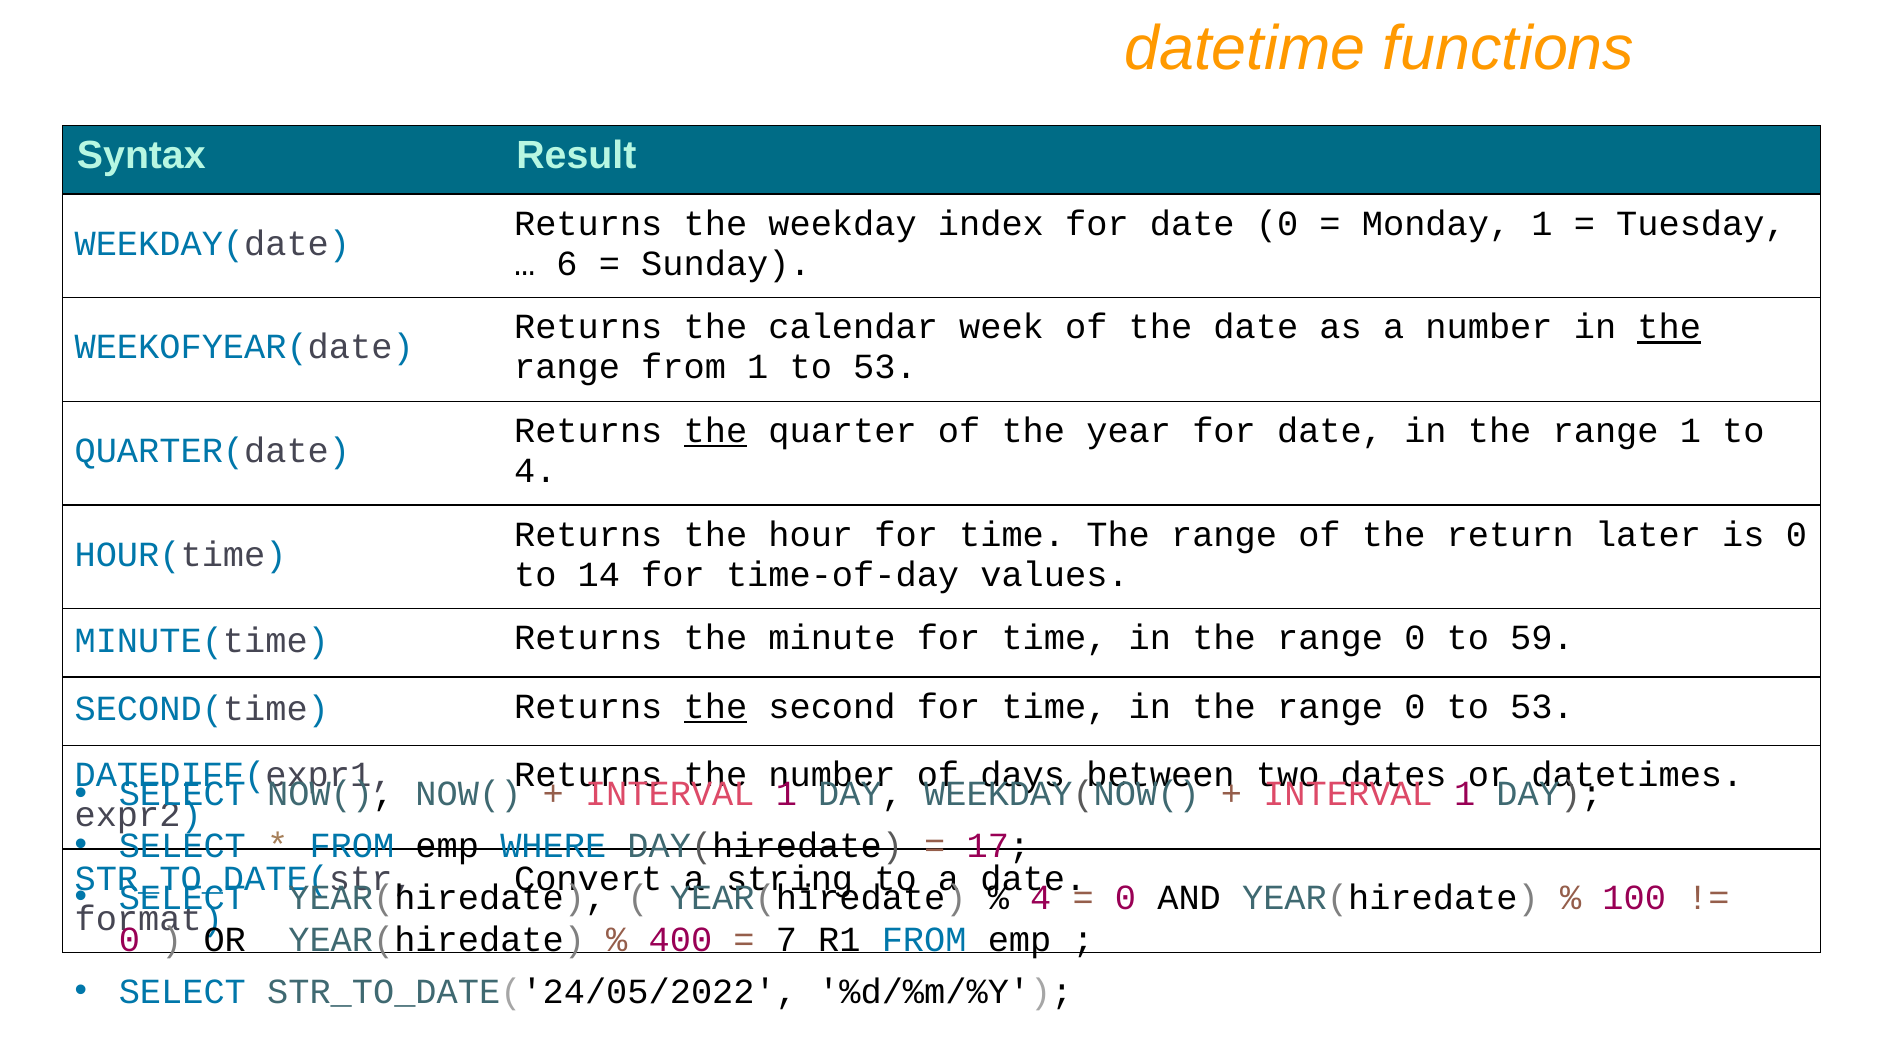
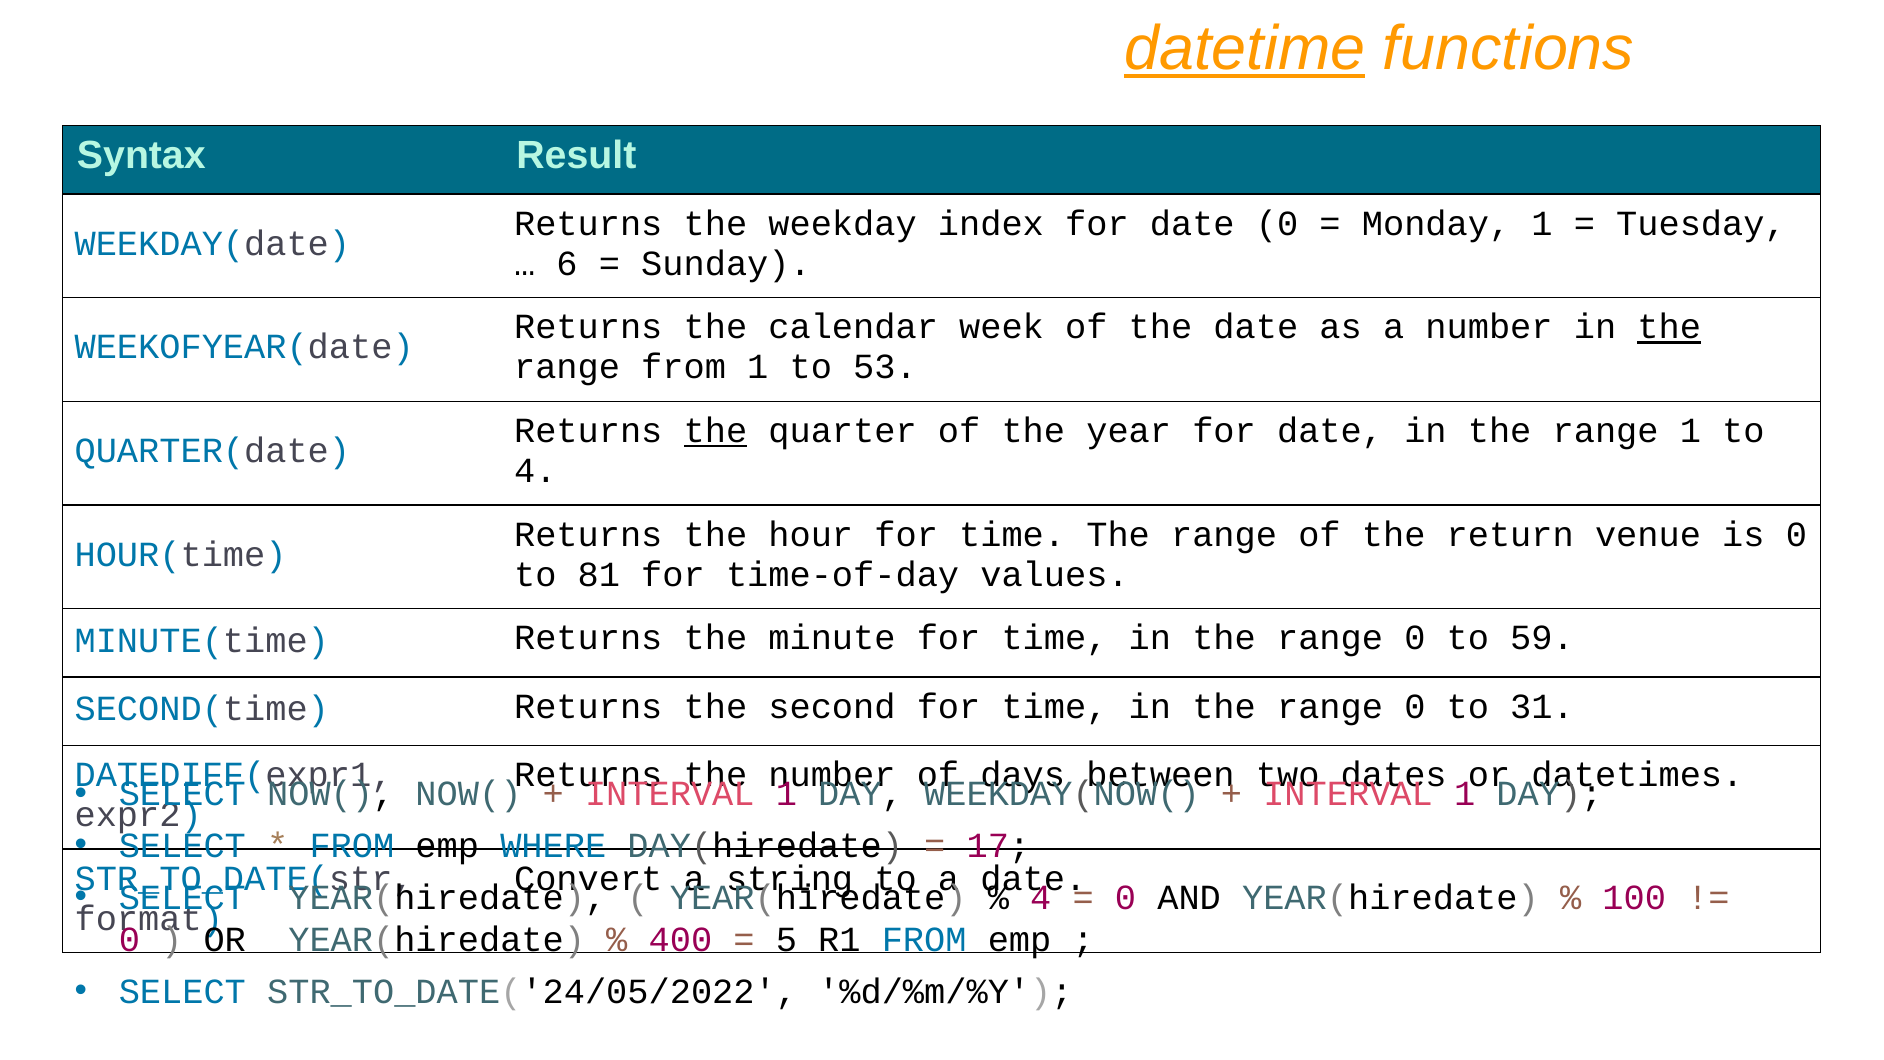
datetime underline: none -> present (1245, 49)
later: later -> venue (1648, 534)
14: 14 -> 81 (599, 575)
the underline: present -> none (715, 706)
0 to 53: 53 -> 31 (1542, 706)
7: 7 -> 5 (786, 940)
